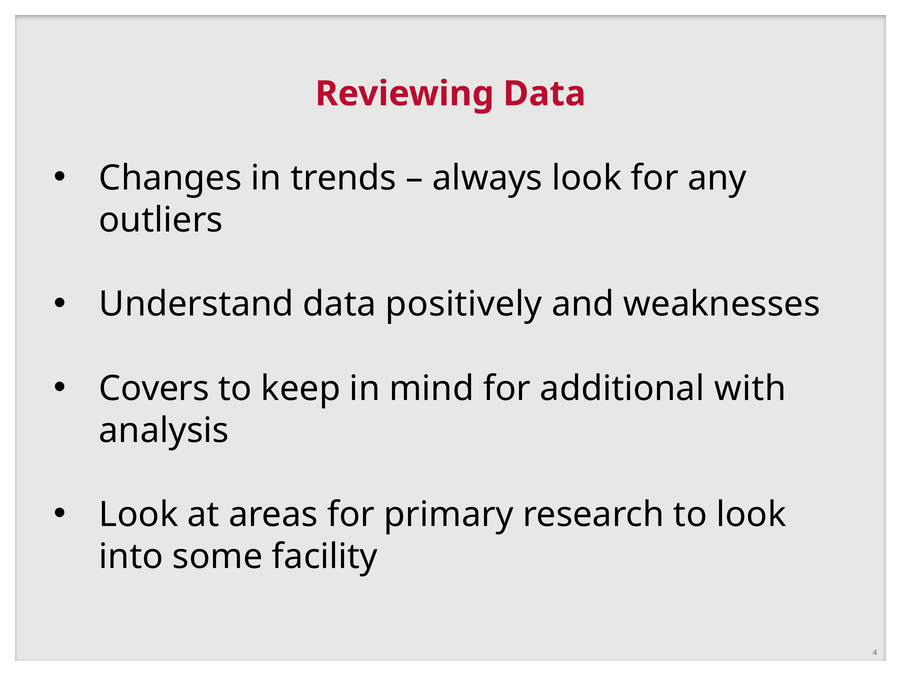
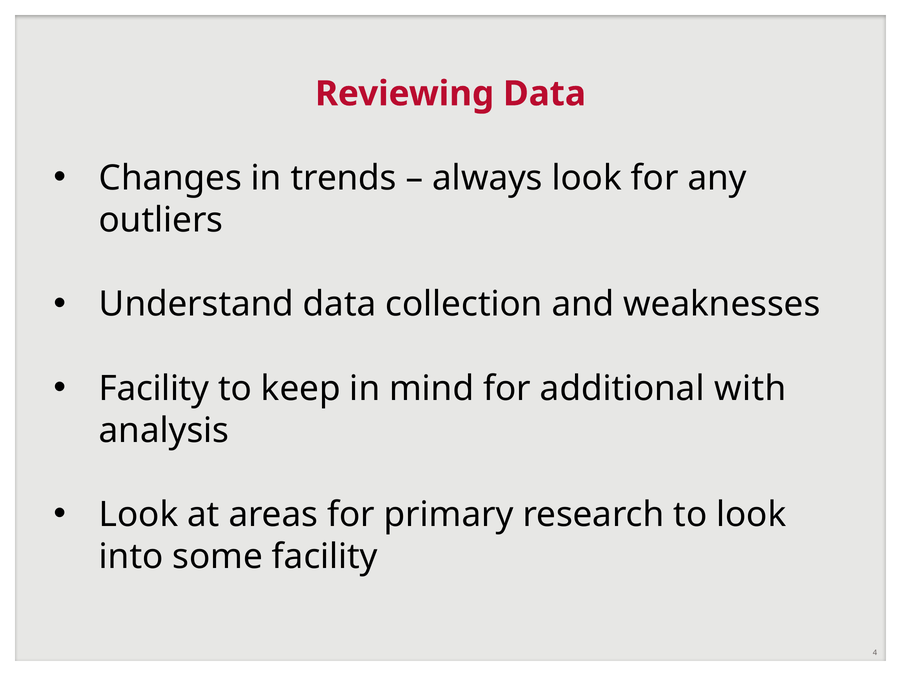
positively: positively -> collection (464, 304)
Covers: Covers -> Facility (154, 388)
